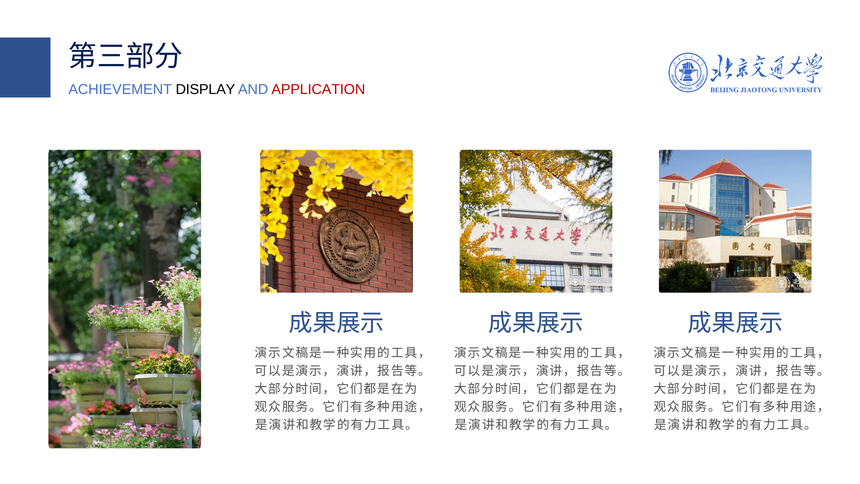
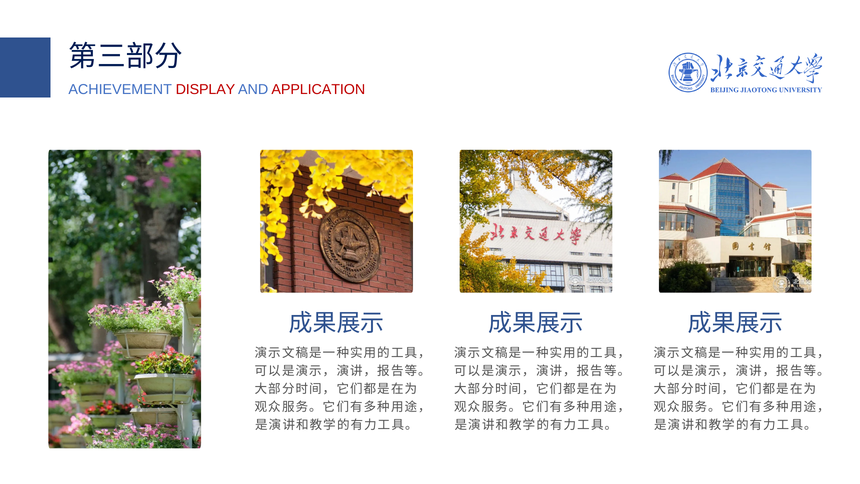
DISPLAY colour: black -> red (205, 89)
